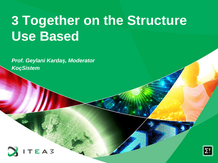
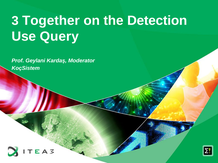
Structure: Structure -> Detection (157, 21)
Based: Based -> Query (59, 37)
